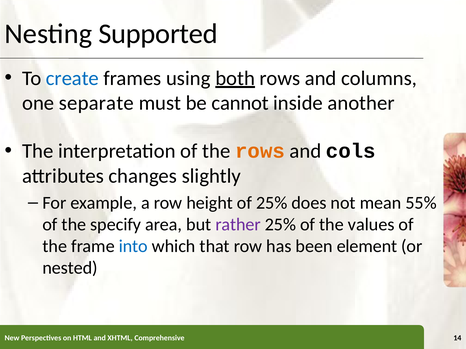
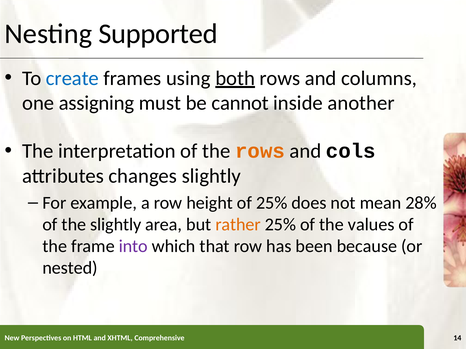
separate: separate -> assigning (97, 103)
55%: 55% -> 28% (421, 203)
the specify: specify -> slightly (116, 225)
rather colour: purple -> orange (238, 225)
into colour: blue -> purple (133, 247)
element: element -> because (367, 247)
